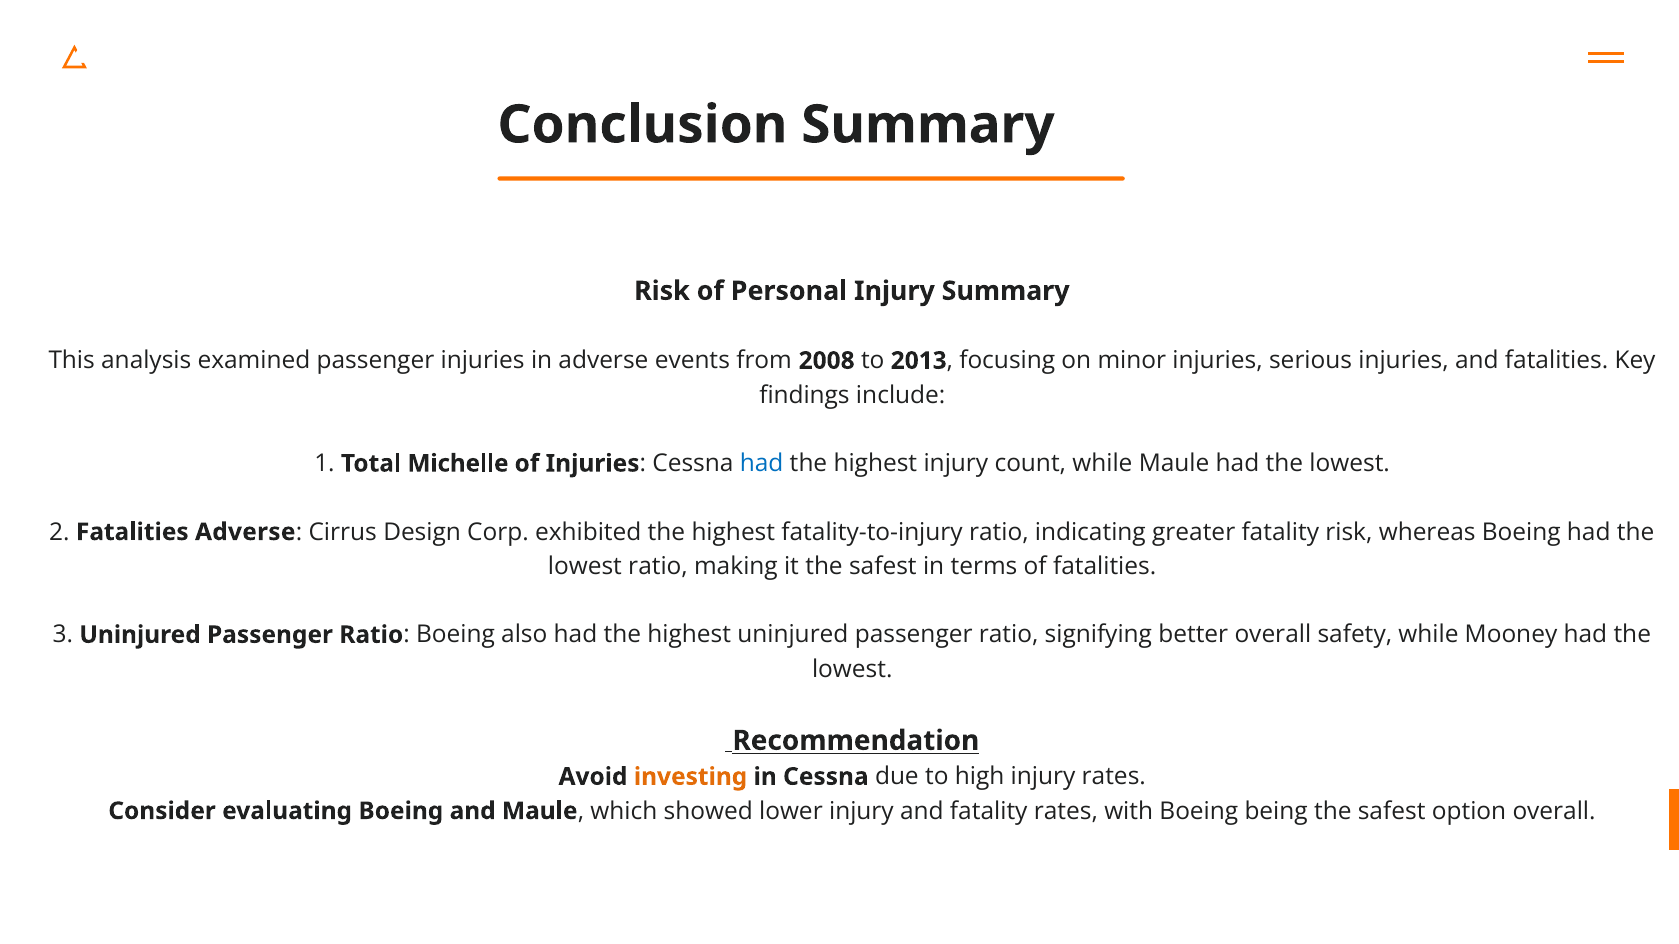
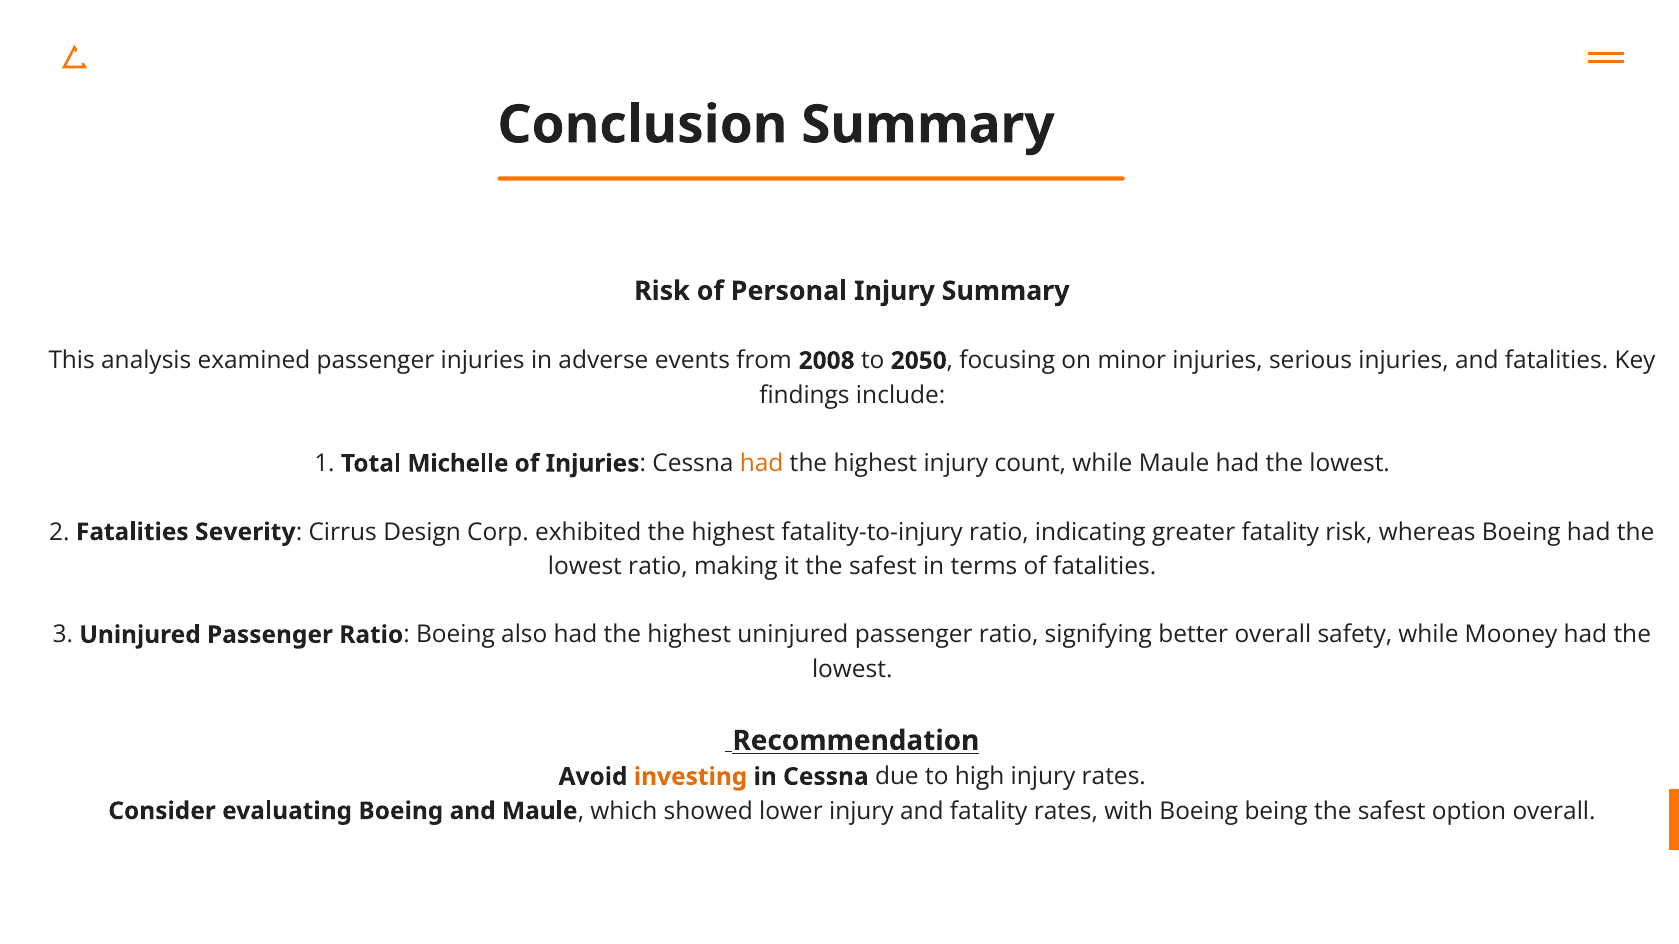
2013: 2013 -> 2050 (919, 361)
had colour: blue -> orange (762, 464)
Fatalities Adverse: Adverse -> Severity (245, 532)
